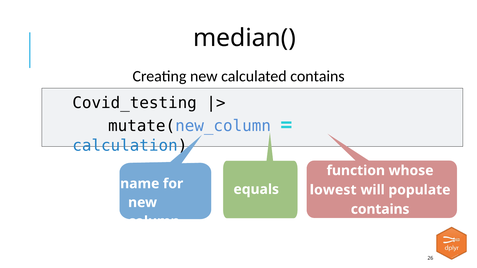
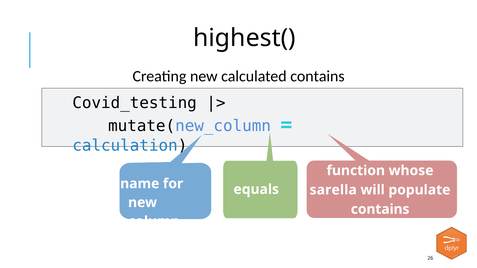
median(: median( -> highest( (244, 38)
lowest: lowest -> sarella (333, 190)
